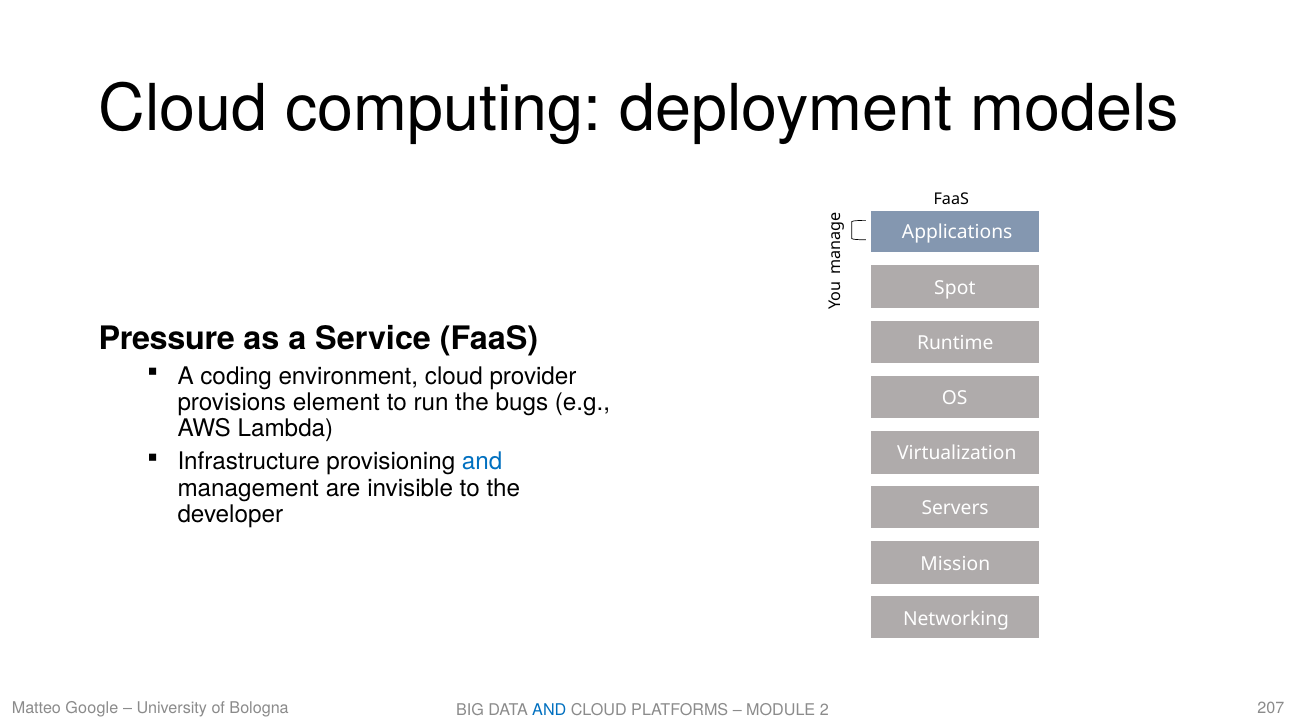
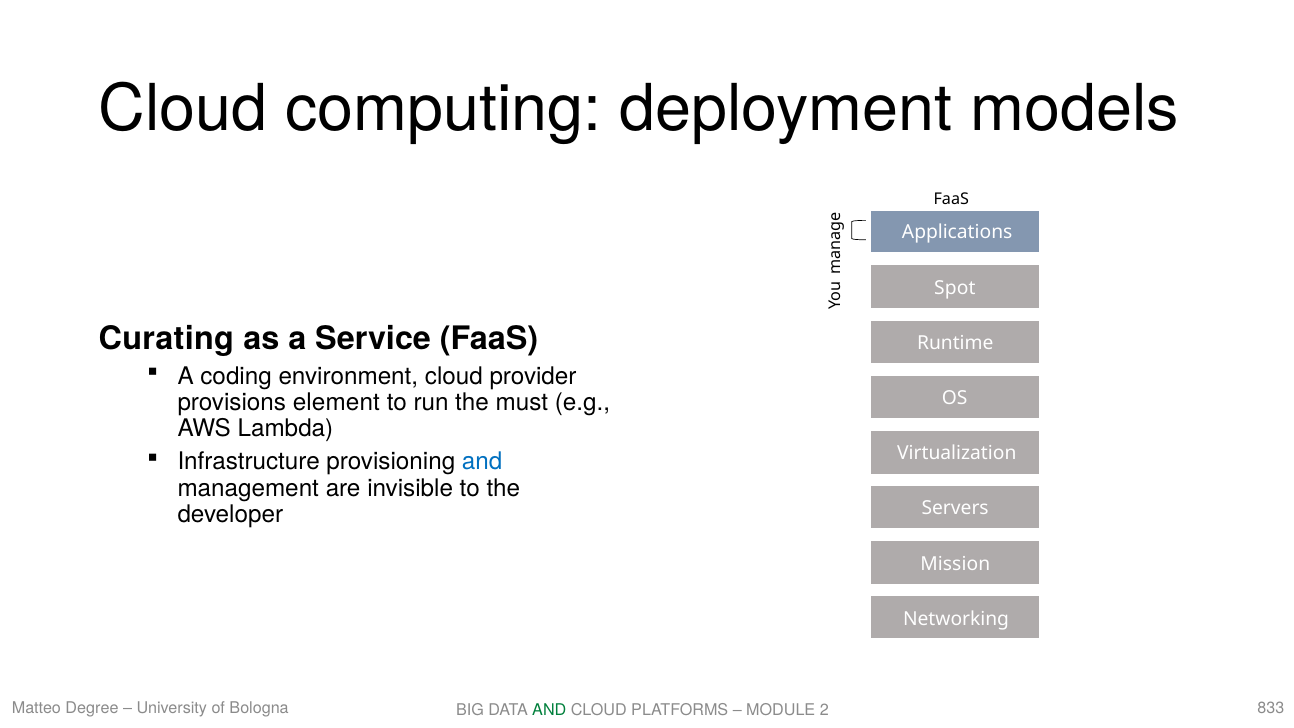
Pressure: Pressure -> Curating (166, 339)
bugs: bugs -> must (522, 403)
Google: Google -> Degree (92, 708)
207: 207 -> 833 (1271, 708)
AND colour: blue -> green (549, 710)
